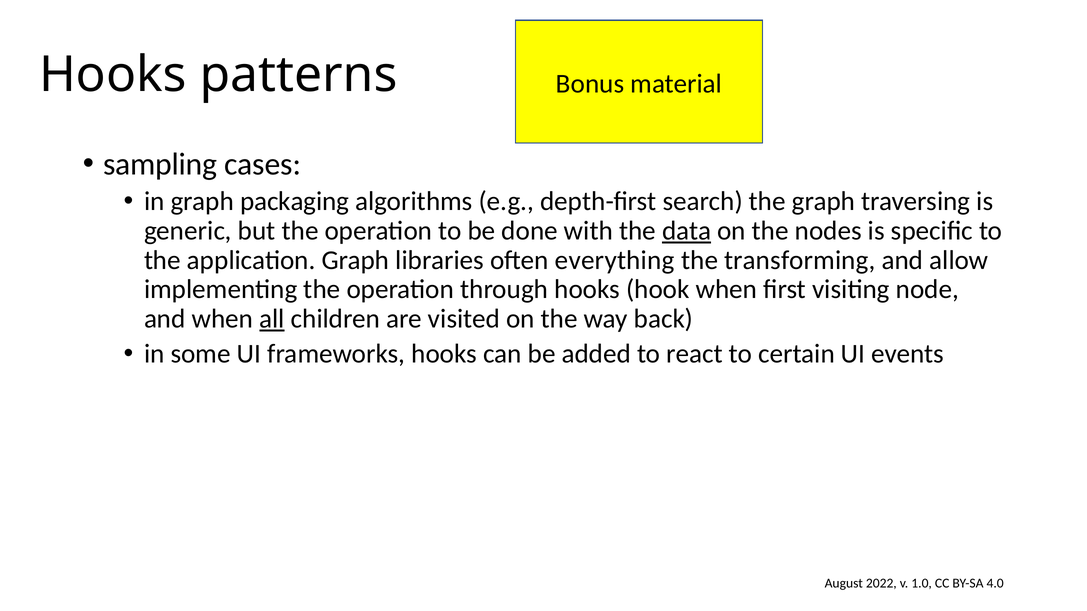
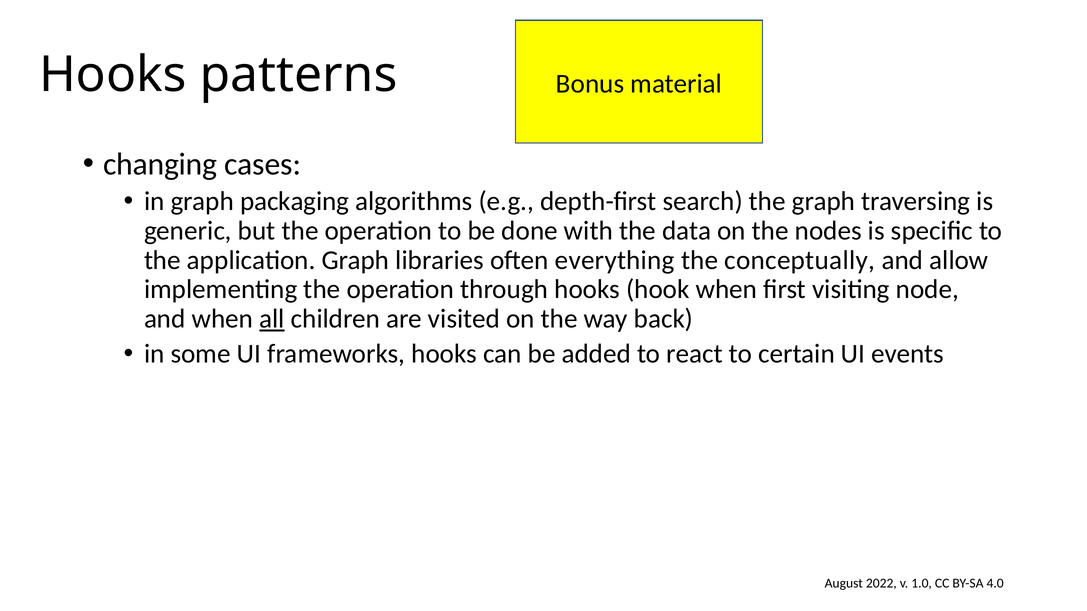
sampling: sampling -> changing (160, 164)
data underline: present -> none (687, 231)
transforming: transforming -> conceptually (800, 260)
